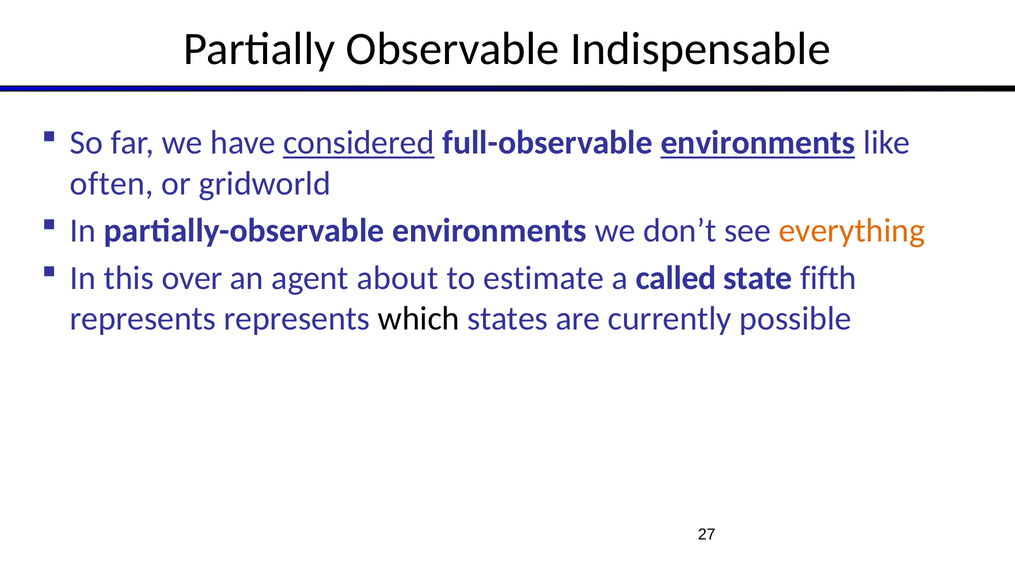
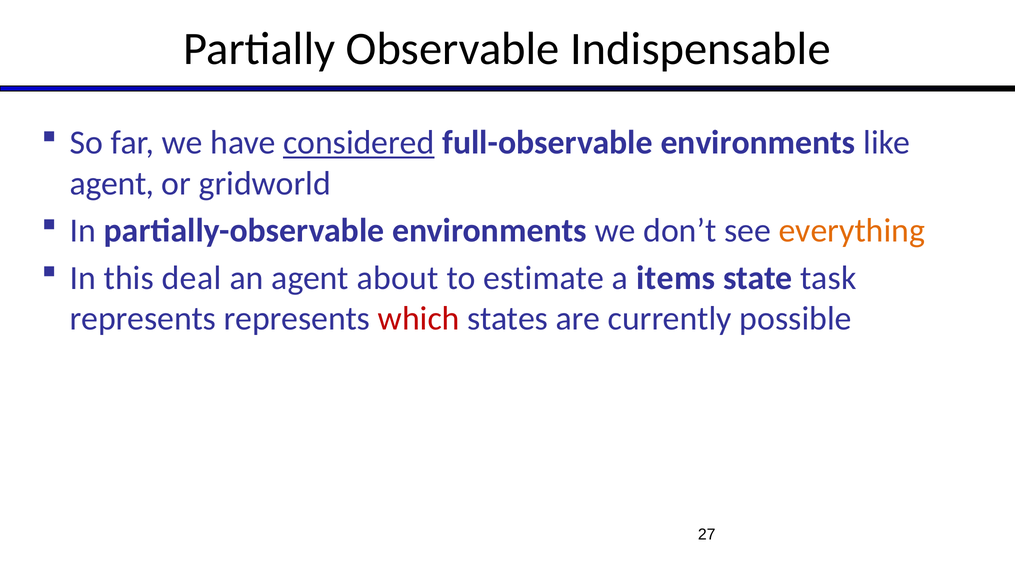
environments underline: present -> none (758, 143)
often: often -> agent (112, 183)
over: over -> deal (192, 278)
called: called -> items (676, 278)
fifth: fifth -> task (828, 278)
which colour: black -> red (419, 319)
